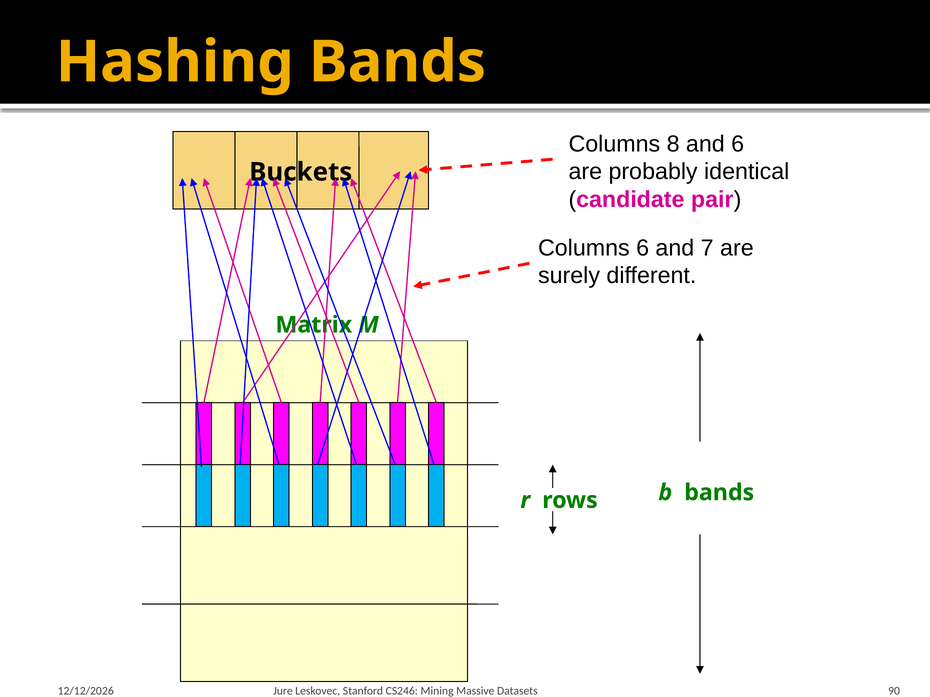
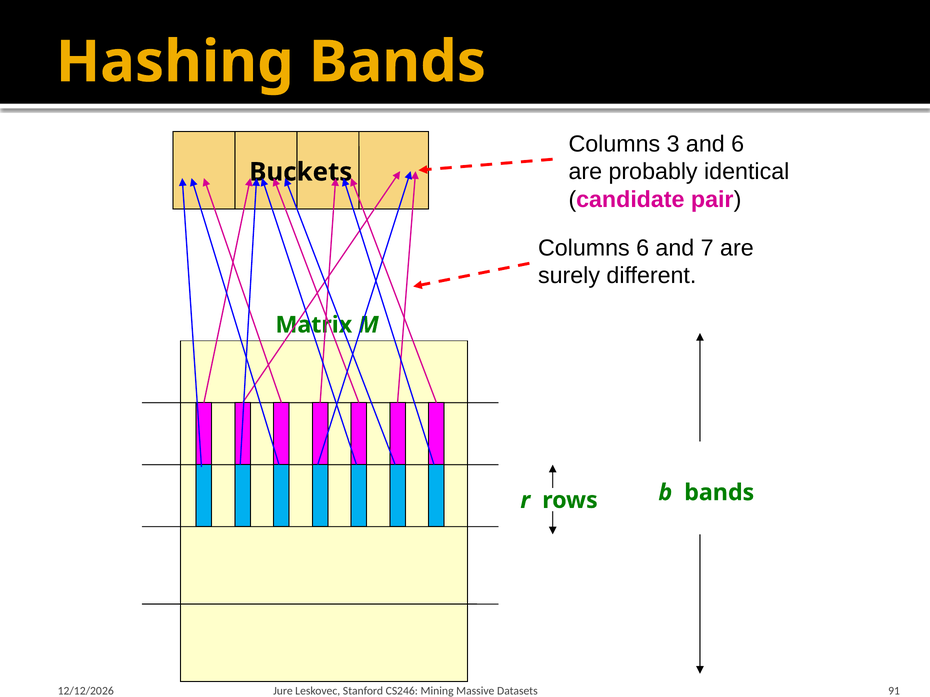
8: 8 -> 3 (673, 144)
90: 90 -> 91 (894, 691)
